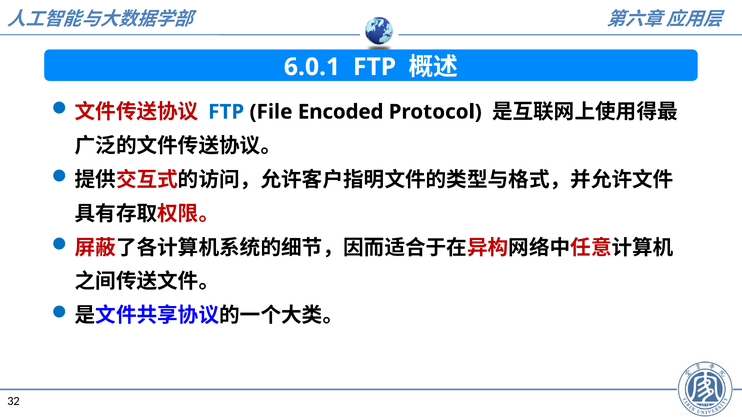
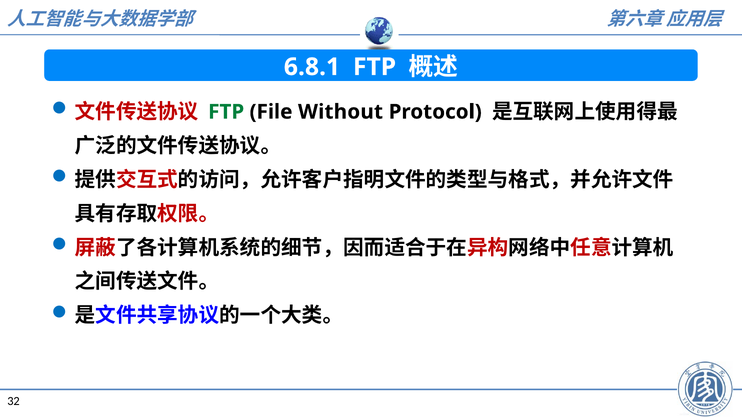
6.0.1: 6.0.1 -> 6.8.1 (312, 67)
FTP colour: blue -> green (226, 112)
Encoded: Encoded -> Without (340, 112)
